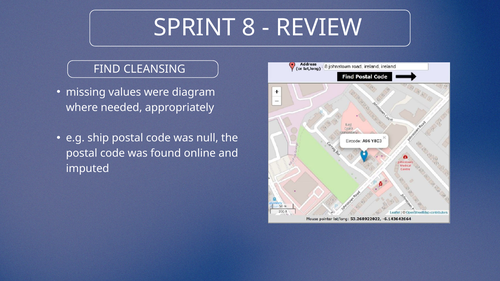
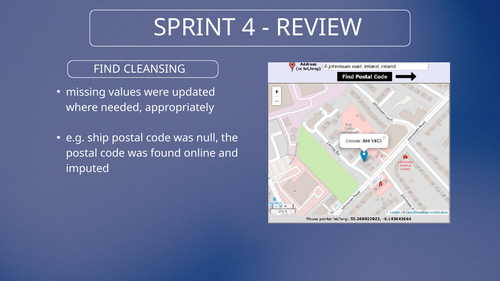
8: 8 -> 4 (249, 28)
diagram: diagram -> updated (194, 92)
